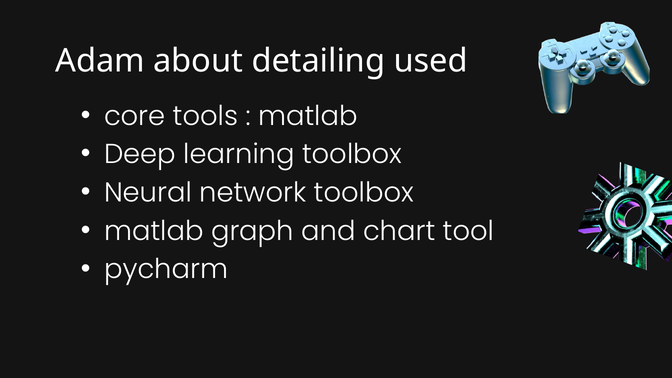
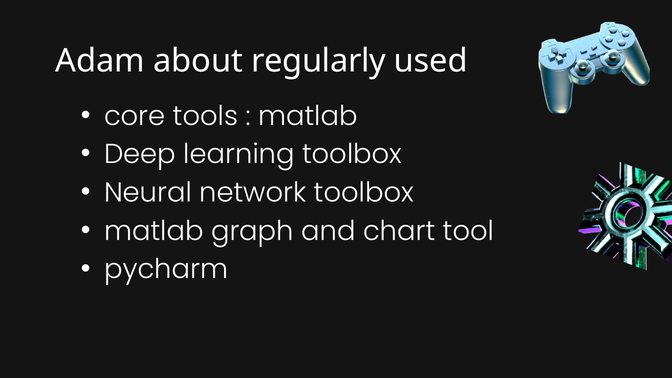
detailing: detailing -> regularly (318, 61)
